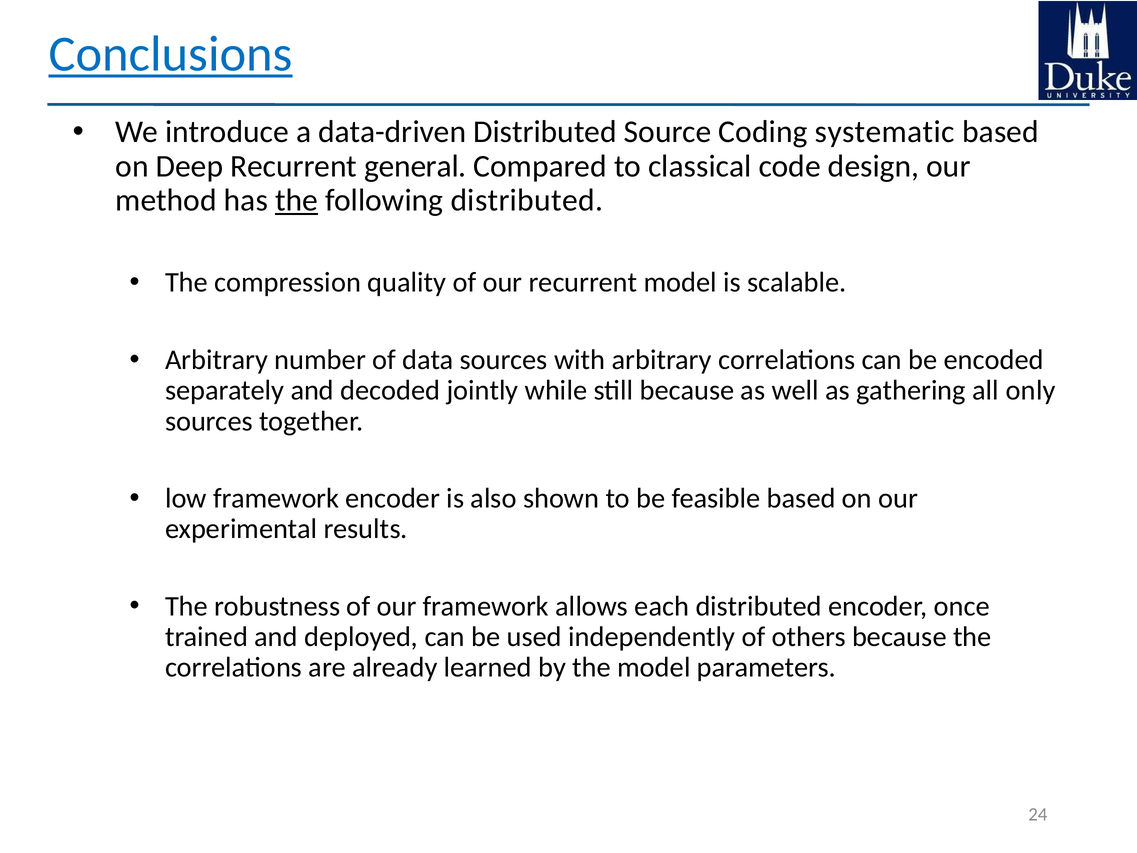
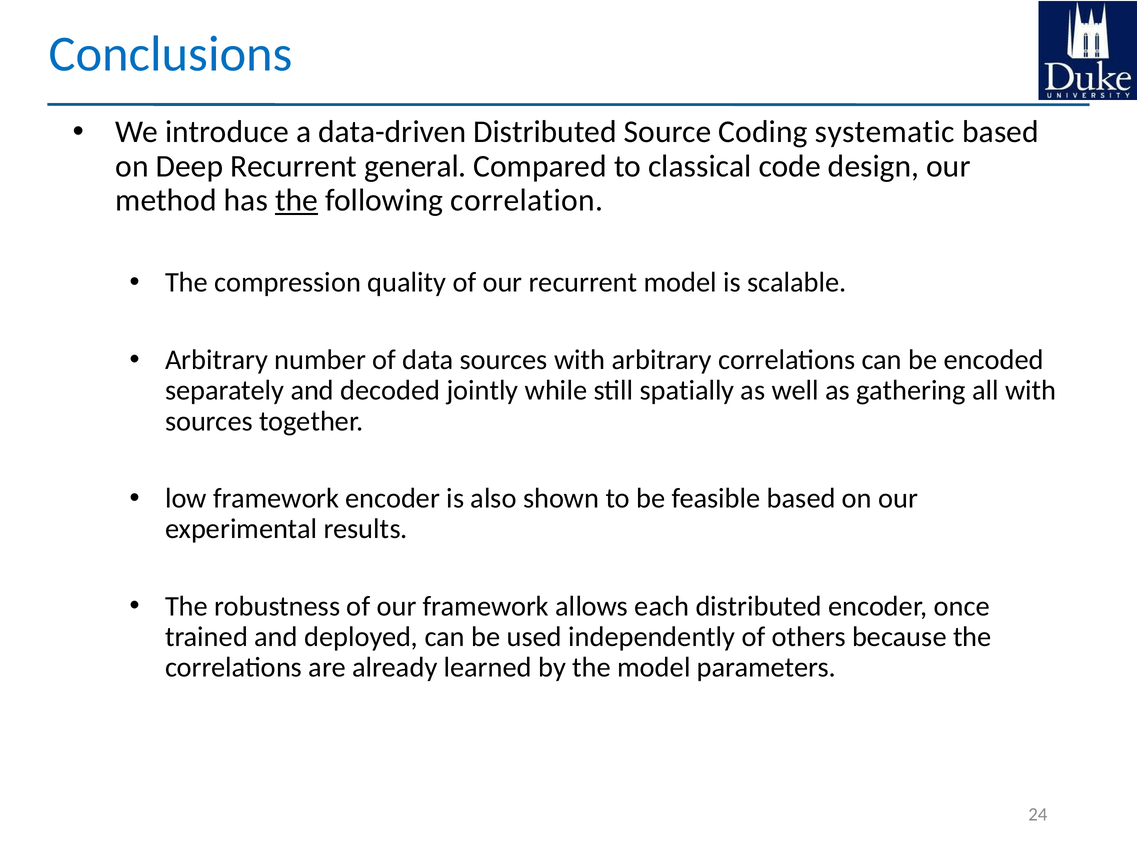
Conclusions underline: present -> none (171, 54)
following distributed: distributed -> correlation (527, 200)
still because: because -> spatially (687, 390)
all only: only -> with (1031, 390)
